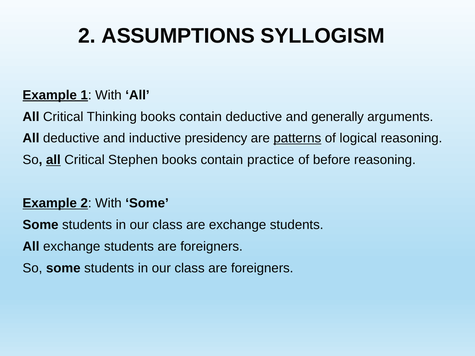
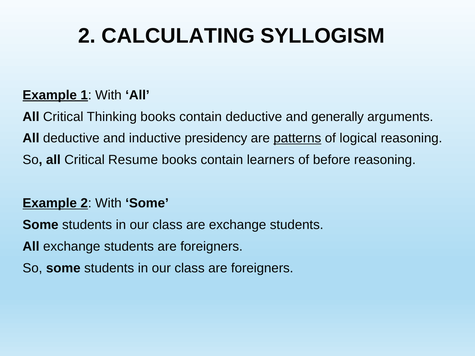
ASSUMPTIONS: ASSUMPTIONS -> CALCULATING (178, 36)
all underline: present -> none (53, 160)
Stephen: Stephen -> Resume (133, 160)
practice: practice -> learners (271, 160)
